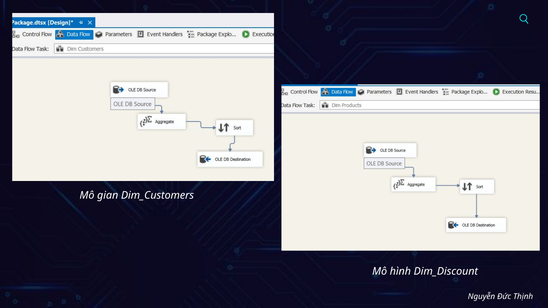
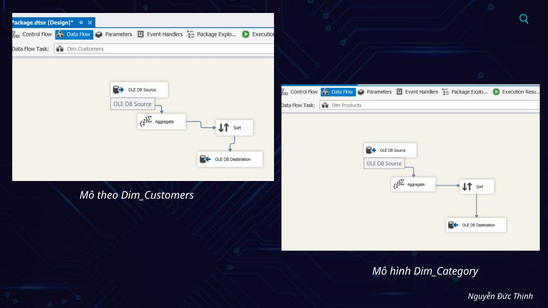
gian: gian -> theo (108, 196)
Dim_Discount: Dim_Discount -> Dim_Category (446, 272)
